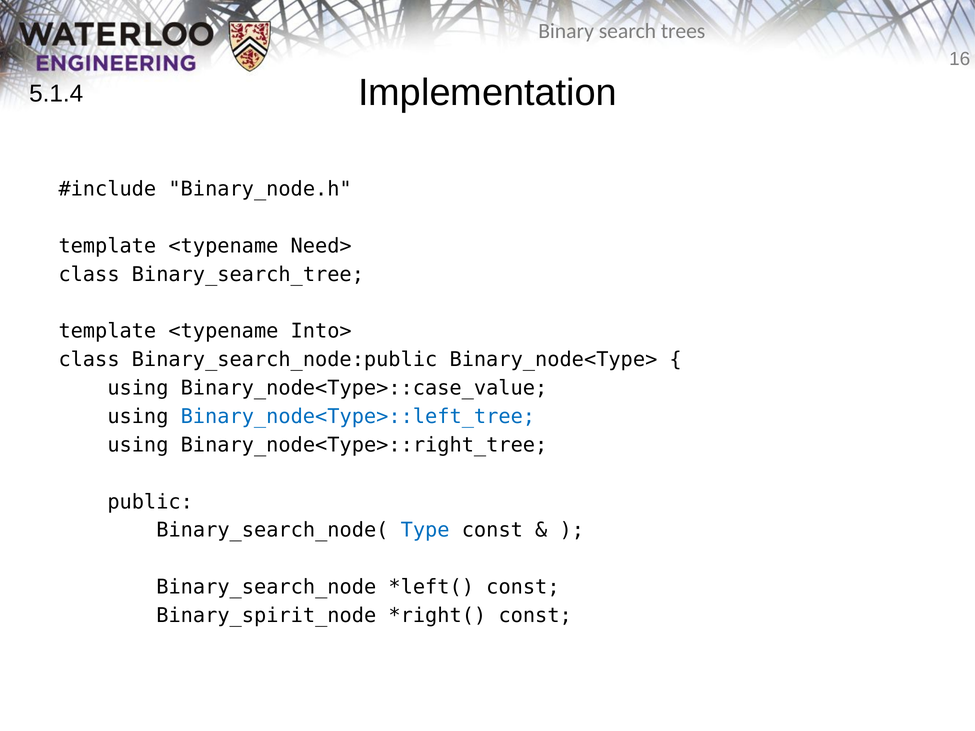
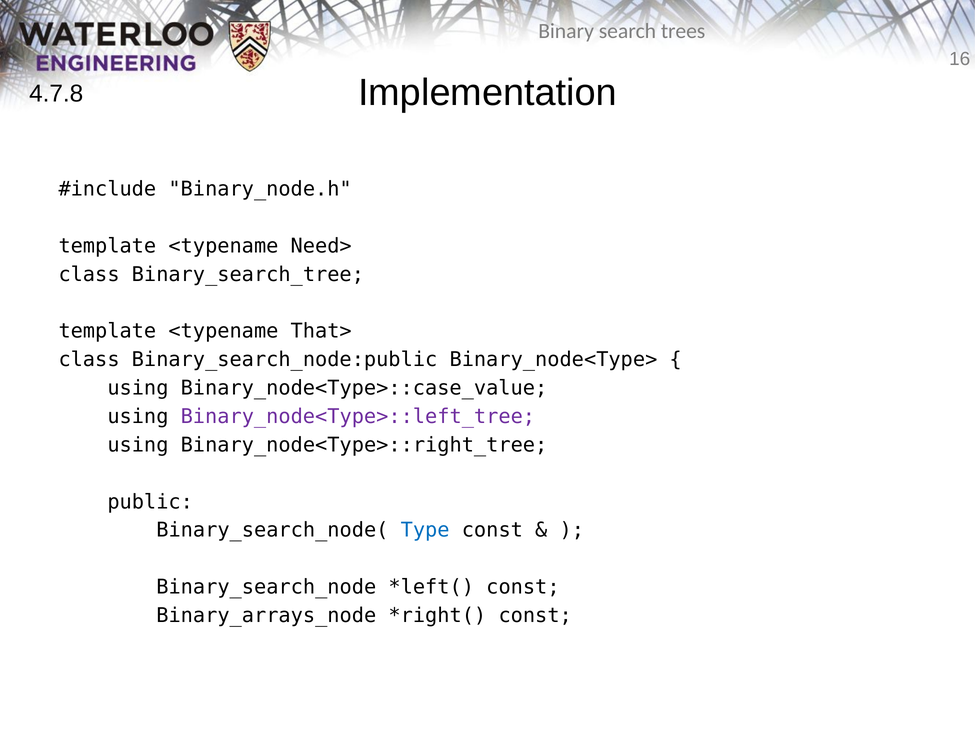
5.1.4: 5.1.4 -> 4.7.8 (56, 94)
Into>: Into> -> That> (321, 331)
Binary_node<Type>::left_tree colour: blue -> purple (358, 417)
Binary_spirit_node: Binary_spirit_node -> Binary_arrays_node (266, 616)
